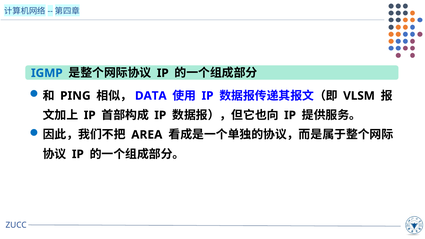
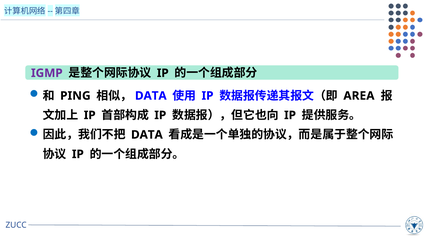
IGMP colour: blue -> purple (47, 73)
VLSM: VLSM -> AREA (359, 96)
AREA: AREA -> DATA (147, 135)
